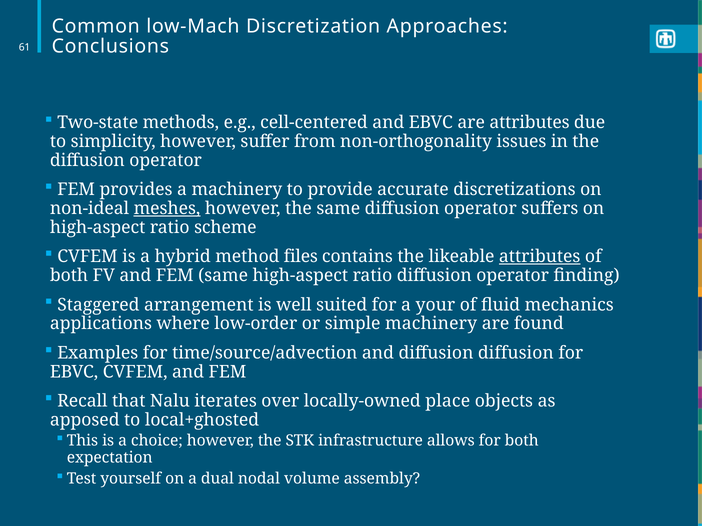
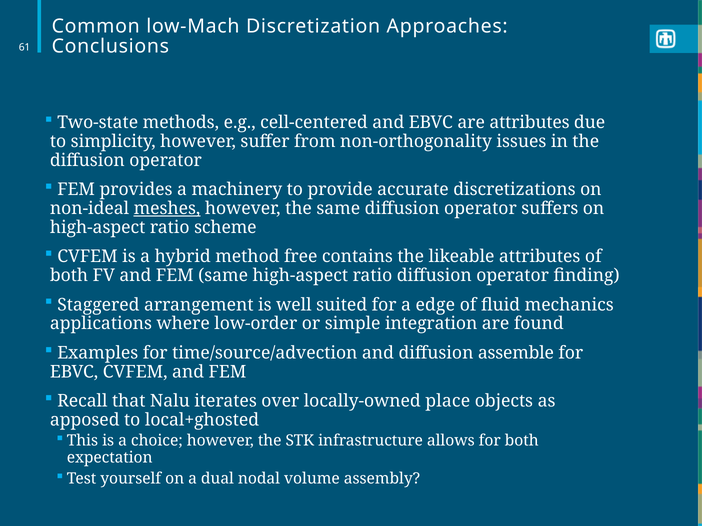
files: files -> free (301, 257)
attributes underline: present -> none (540, 257)
your: your -> edge (435, 305)
simple machinery: machinery -> integration (431, 324)
diffusion diffusion: diffusion -> assemble (516, 353)
